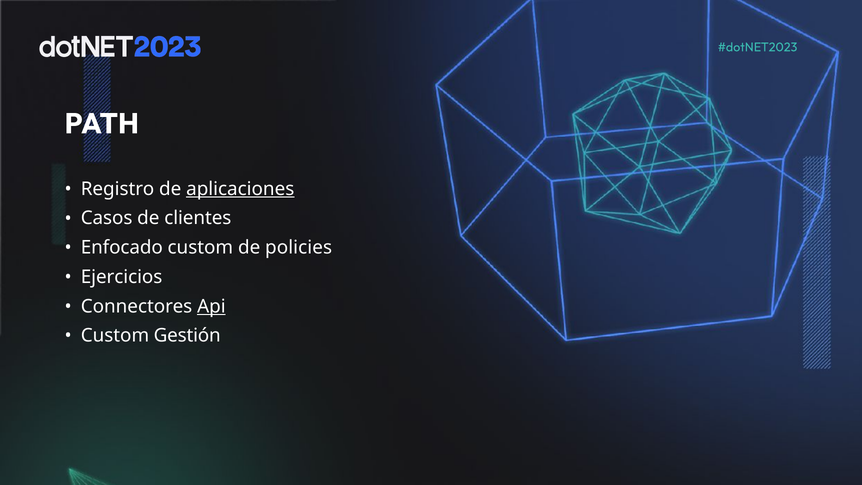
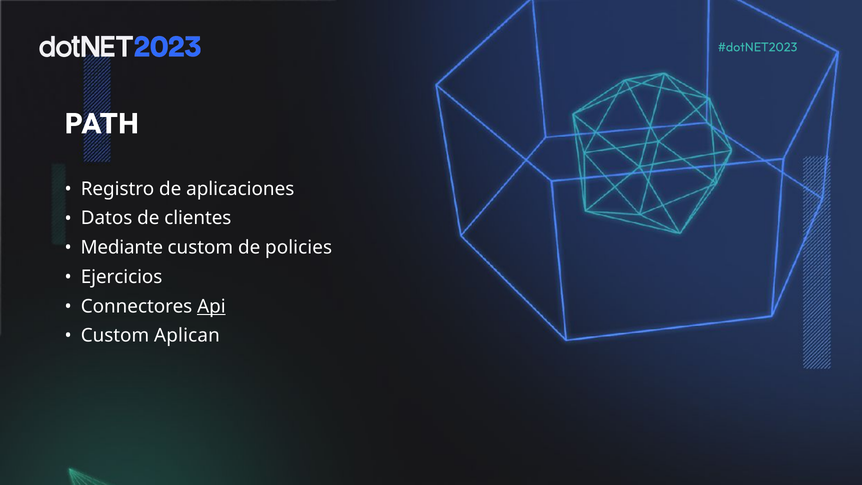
aplicaciones underline: present -> none (240, 189)
Casos: Casos -> Datos (107, 218)
Enfocado: Enfocado -> Mediante (122, 248)
Gestión: Gestión -> Aplican (187, 336)
